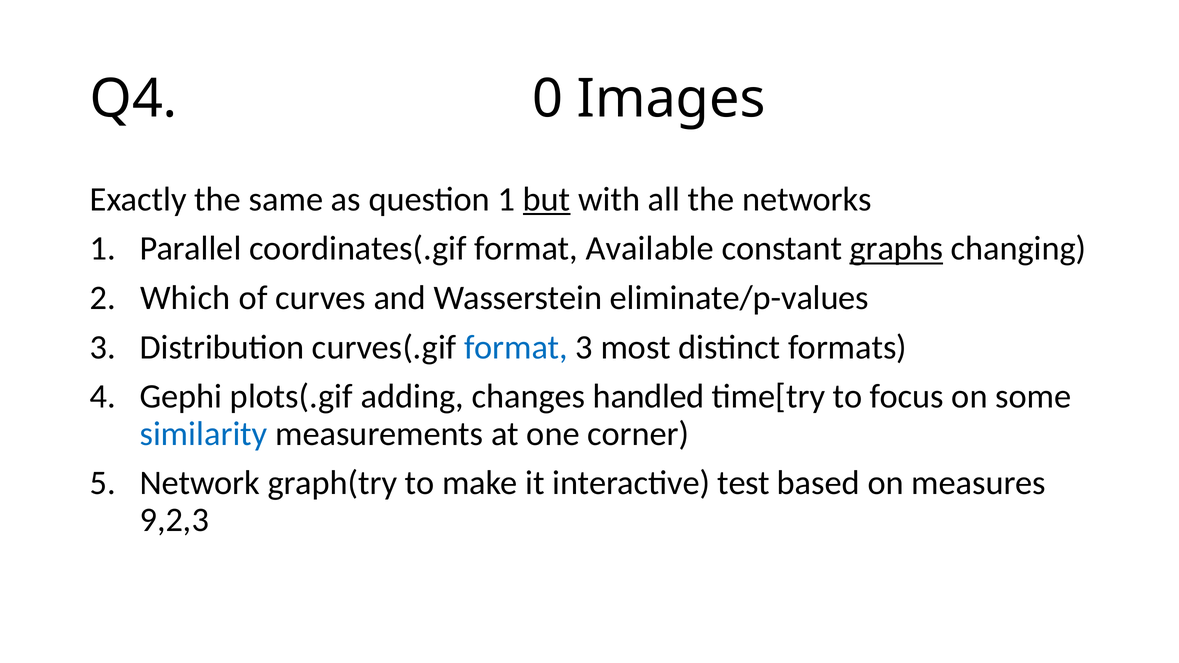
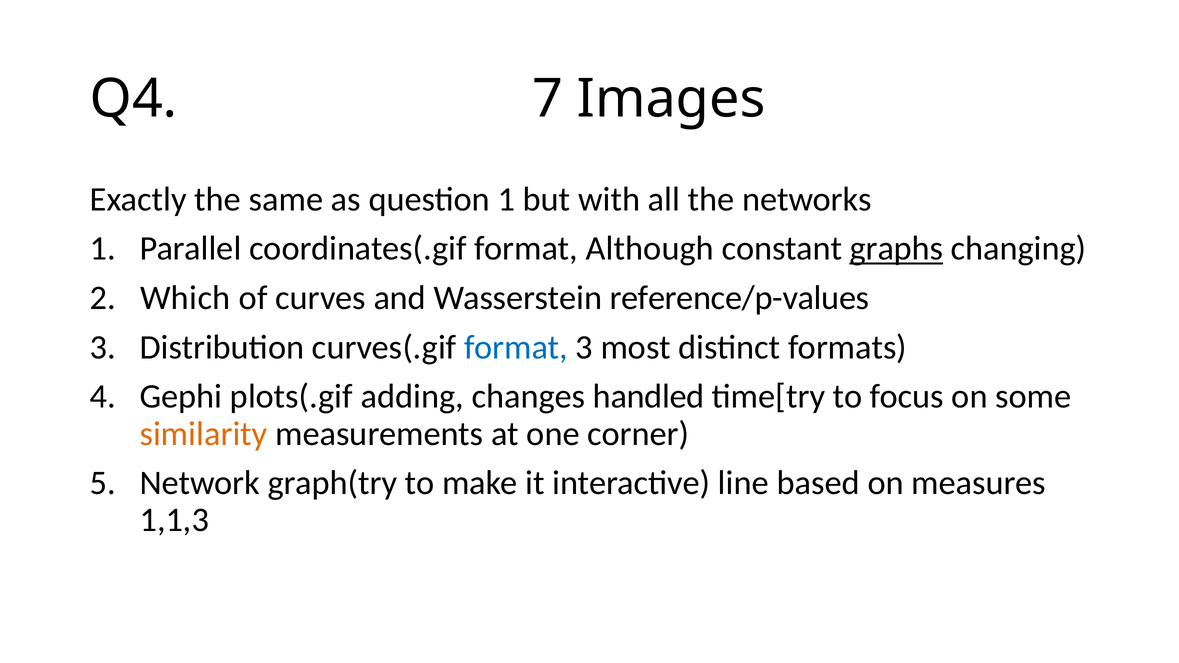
0: 0 -> 7 (547, 99)
but underline: present -> none (547, 199)
Available: Available -> Although (650, 249)
eliminate/p-values: eliminate/p-values -> reference/p-values (739, 298)
similarity colour: blue -> orange (204, 434)
test: test -> line (743, 483)
9,2,3: 9,2,3 -> 1,1,3 (174, 520)
